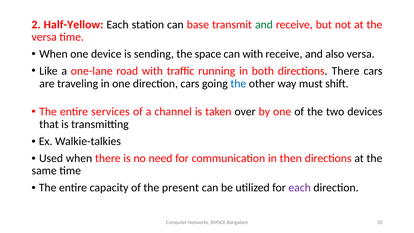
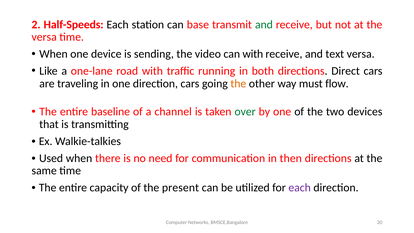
Half-Yellow: Half-Yellow -> Half-Speeds (74, 25)
space: space -> video (208, 54)
also: also -> text (335, 54)
directions There: There -> Direct (346, 71)
the colour: blue -> orange (238, 84)
shift: shift -> flow (337, 84)
services: services -> baseline (111, 112)
over colour: black -> green (245, 112)
